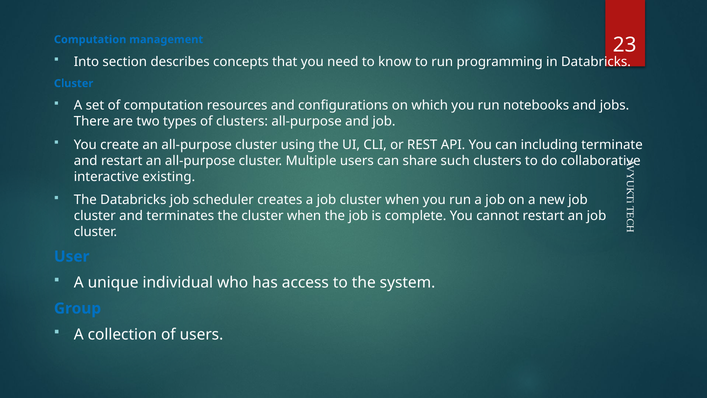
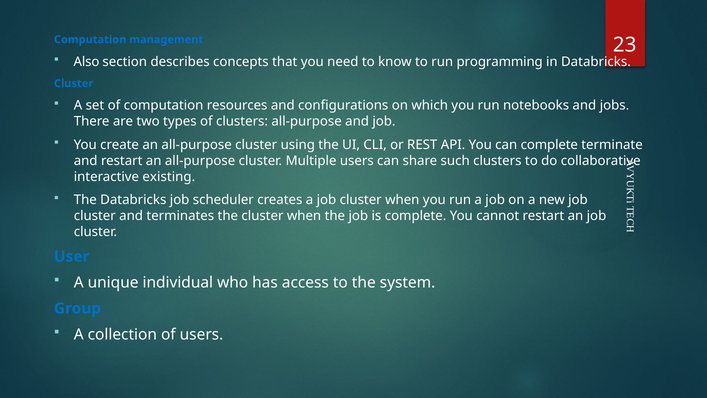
Into: Into -> Also (86, 62)
can including: including -> complete (549, 145)
